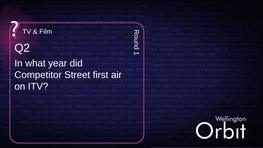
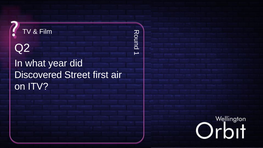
Competitor: Competitor -> Discovered (38, 75)
